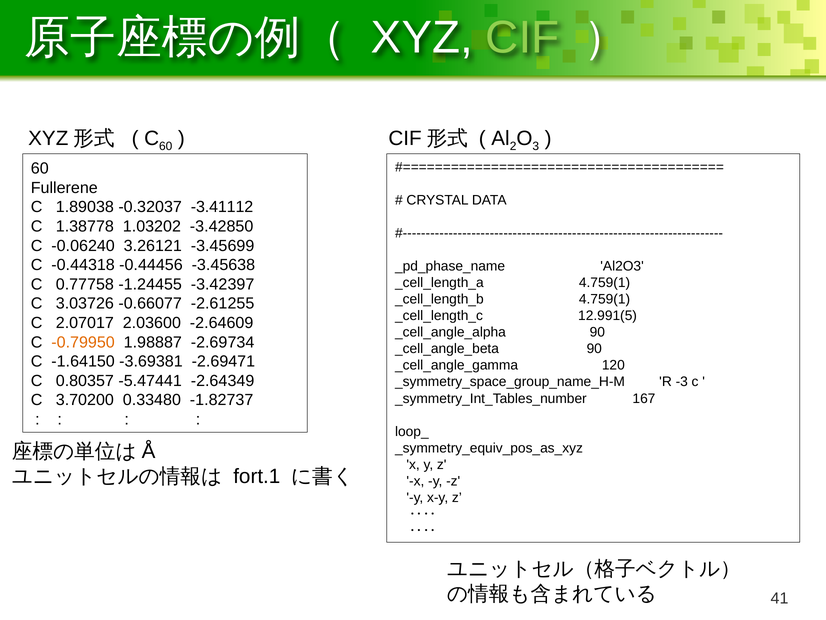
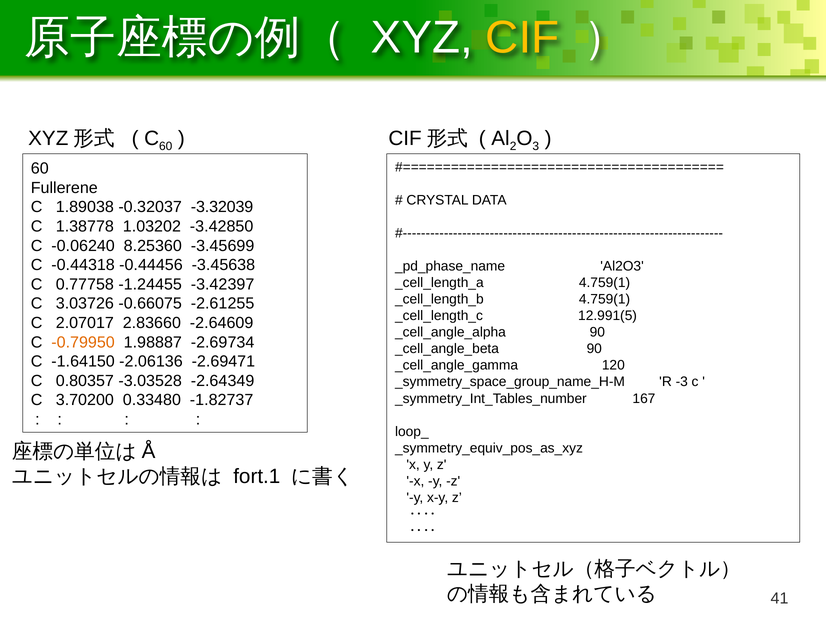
CIF colour: light green -> yellow (522, 38)
-3.41112: -3.41112 -> -3.32039 (222, 207)
3.26121: 3.26121 -> 8.25360 (153, 246)
-0.66077: -0.66077 -> -0.66075 (150, 303)
2.03600: 2.03600 -> 2.83660 (152, 323)
-3.69381: -3.69381 -> -2.06136 (151, 361)
-5.47441: -5.47441 -> -3.03528 (150, 381)
